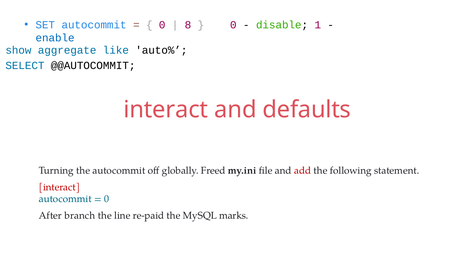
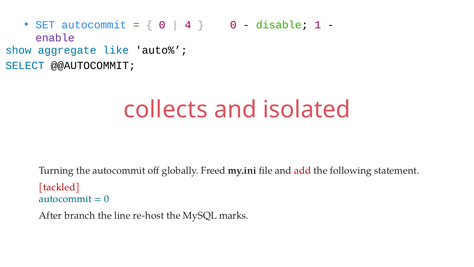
8: 8 -> 4 (188, 25)
enable colour: blue -> purple (55, 38)
interact: interact -> collects (166, 109)
defaults: defaults -> isolated (307, 109)
interact: interact -> tackled (59, 187)
re-paid: re-paid -> re-host (148, 215)
